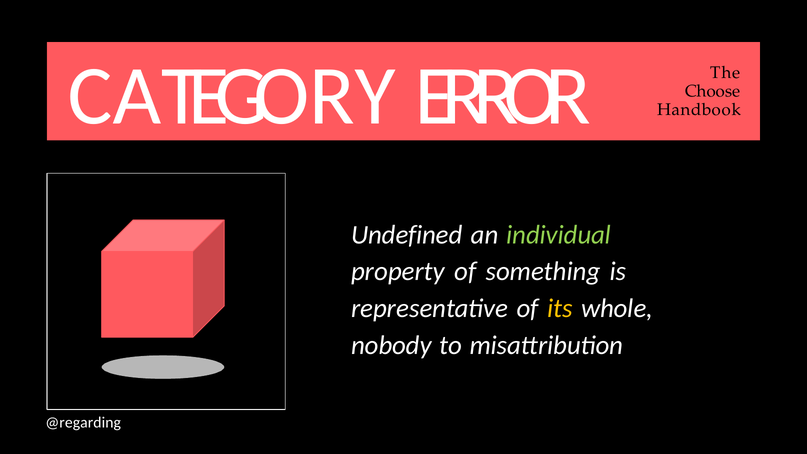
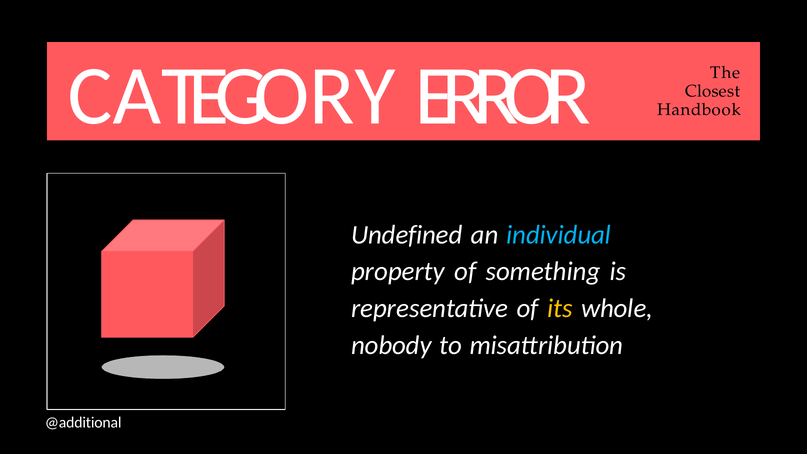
Choose: Choose -> Closest (713, 91)
individual colour: light green -> light blue (559, 235)
@regarding: @regarding -> @additional (83, 422)
